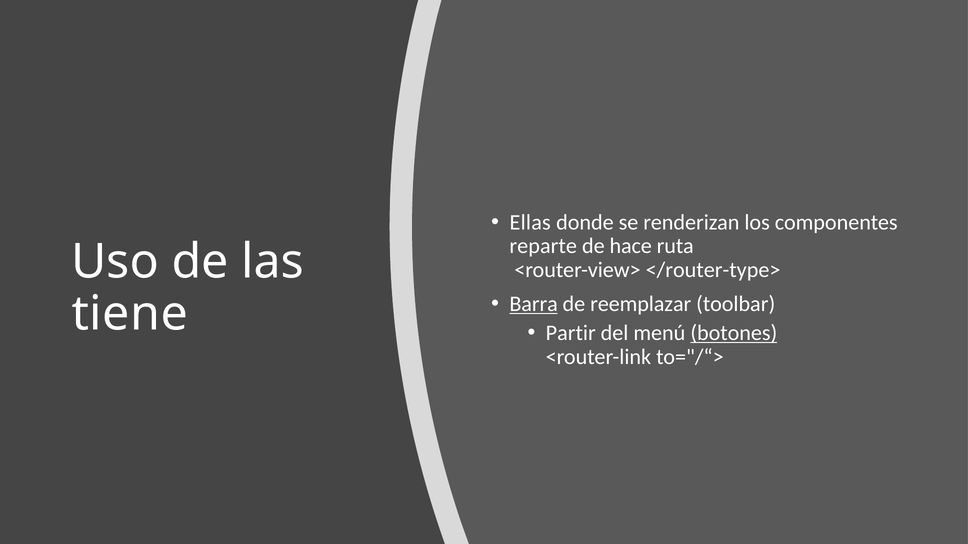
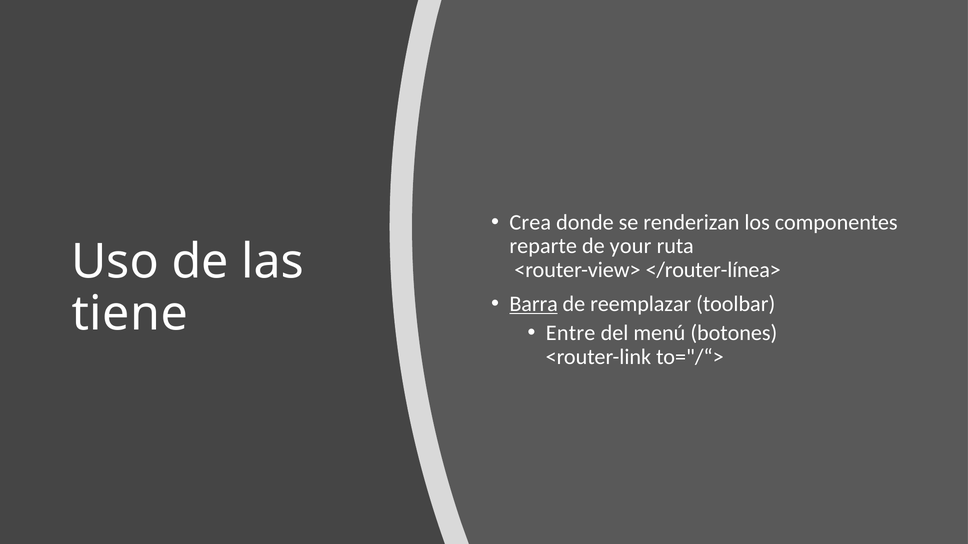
Ellas: Ellas -> Crea (530, 222)
hace: hace -> your (631, 246)
</router-type>: </router-type> -> </router-línea> (713, 270)
Partir: Partir -> Entre (571, 333)
botones underline: present -> none (734, 333)
